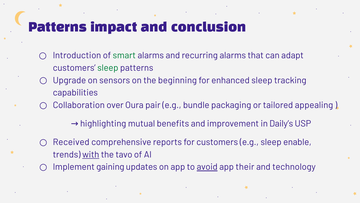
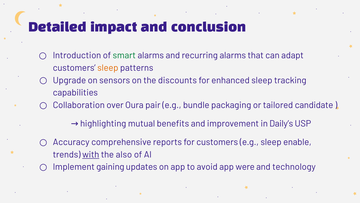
Patterns: Patterns -> Detailed (57, 27)
sleep colour: green -> orange (108, 68)
beginning: beginning -> discounts (177, 80)
appealing: appealing -> candidate (314, 105)
Received: Received -> Accuracy (71, 142)
tavo: tavo -> also (124, 154)
avoid underline: present -> none (207, 167)
their: their -> were (245, 167)
